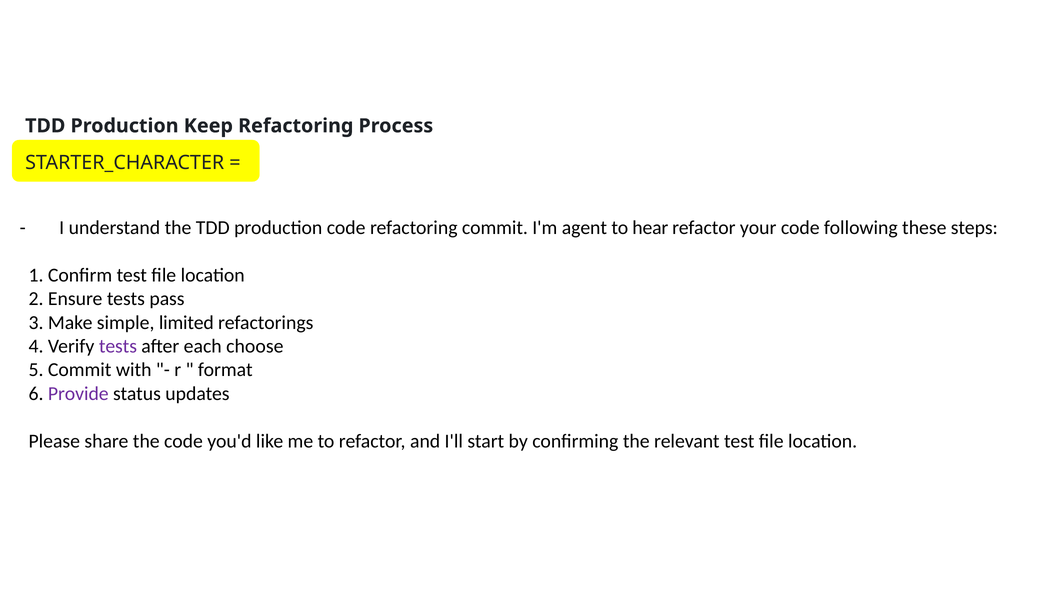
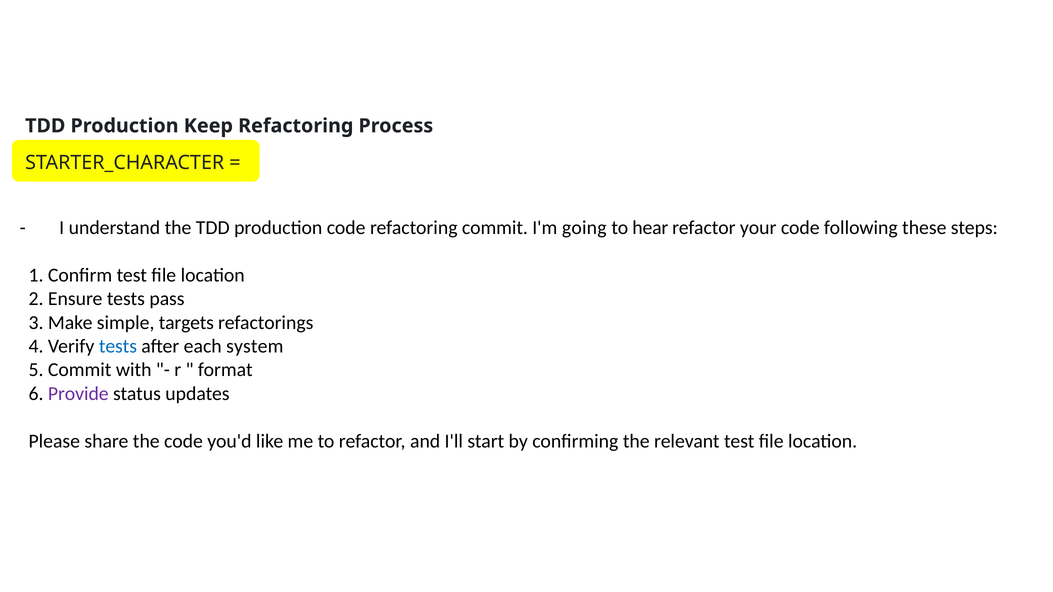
agent: agent -> going (584, 228)
limited: limited -> targets (186, 323)
tests colour: purple -> blue (118, 346)
choose: choose -> system (255, 346)
